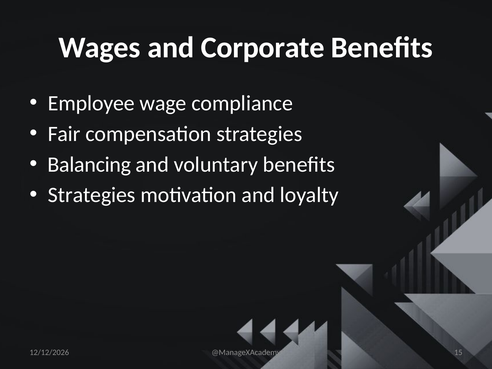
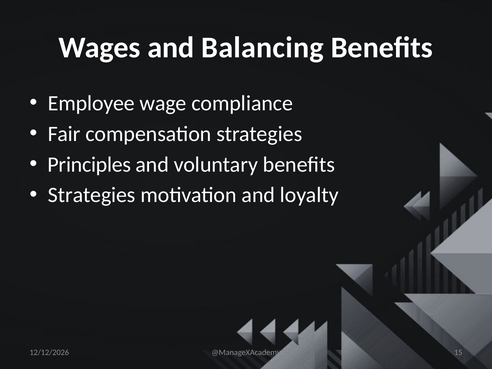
Corporate: Corporate -> Balancing (262, 48)
Balancing: Balancing -> Principles (89, 164)
